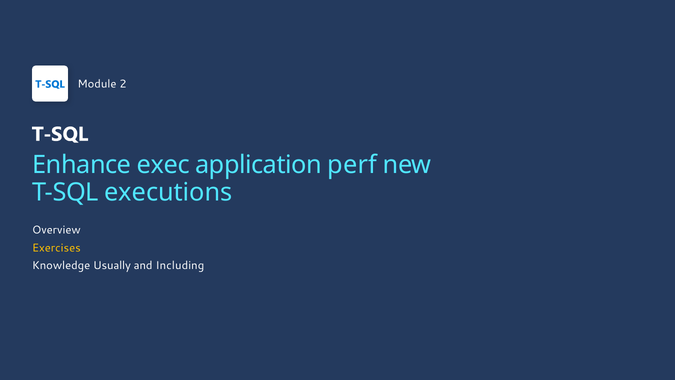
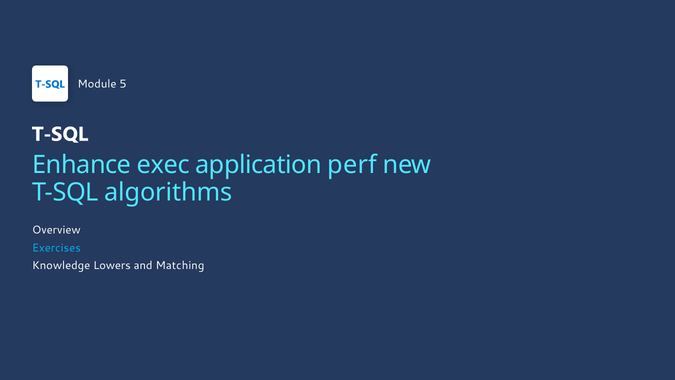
2: 2 -> 5 (123, 84)
executions: executions -> algorithms (168, 192)
Exercises colour: yellow -> light blue (56, 248)
Usually: Usually -> Lowers (112, 265)
Including: Including -> Matching (180, 265)
